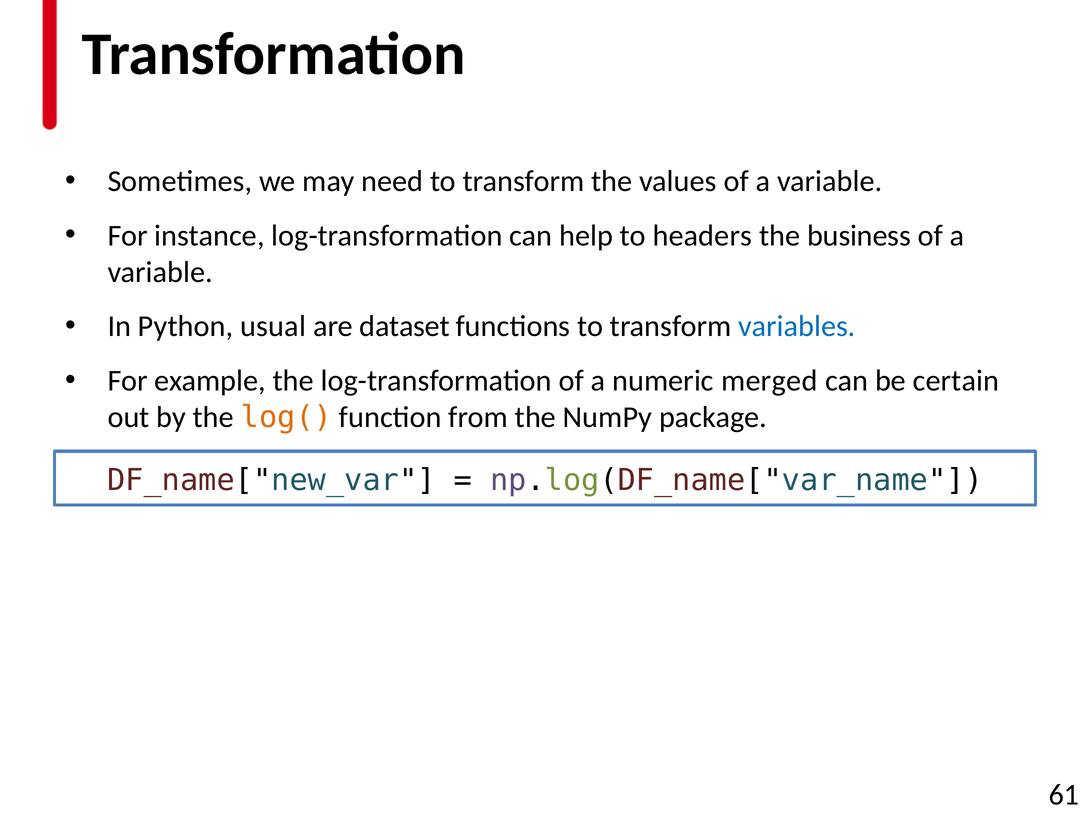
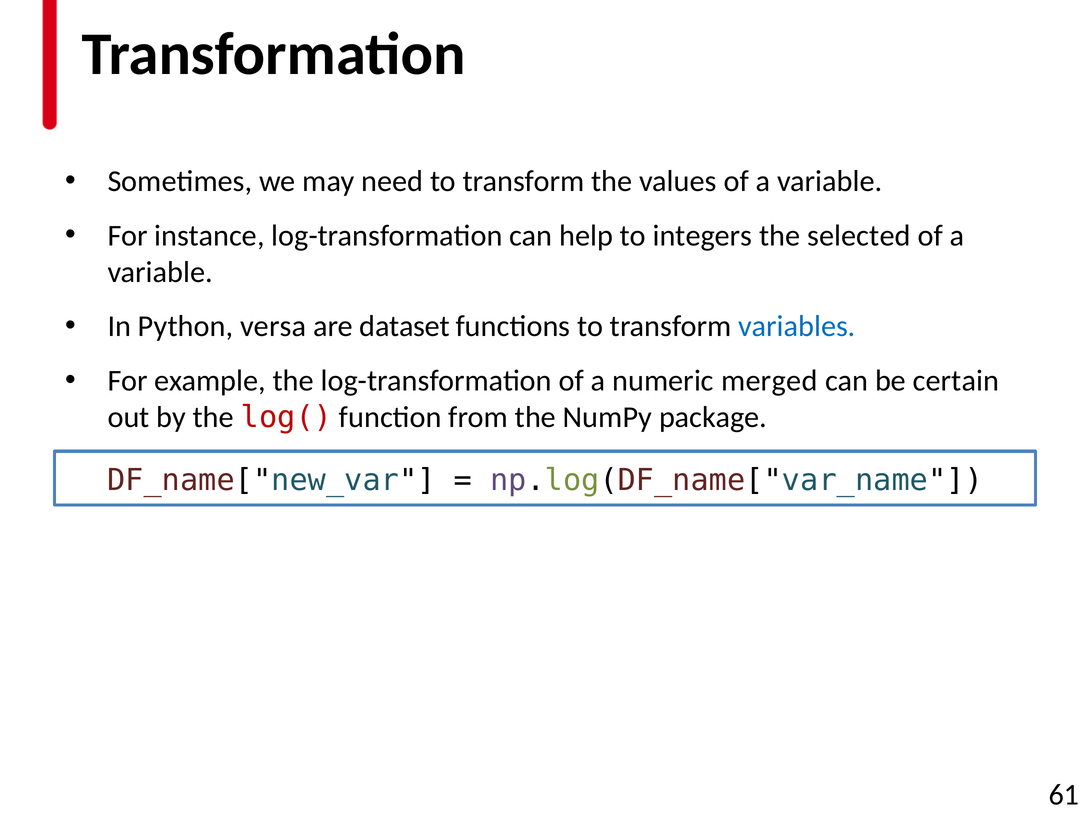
headers: headers -> integers (702, 236)
business: business -> selected (859, 236)
usual: usual -> versa (273, 327)
log( colour: orange -> red (287, 418)
